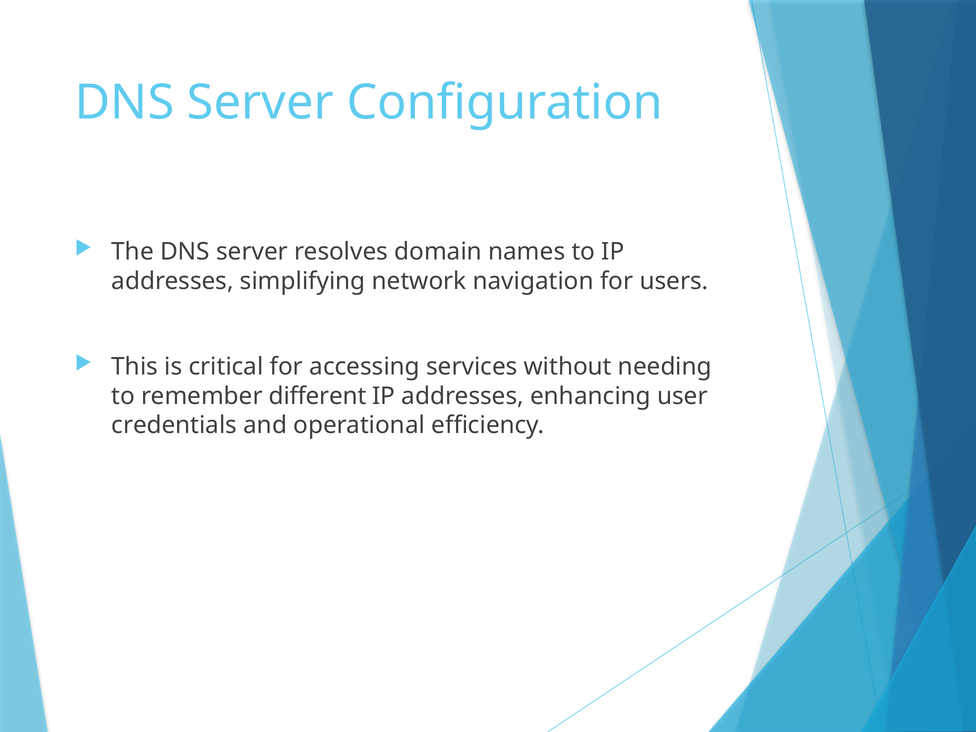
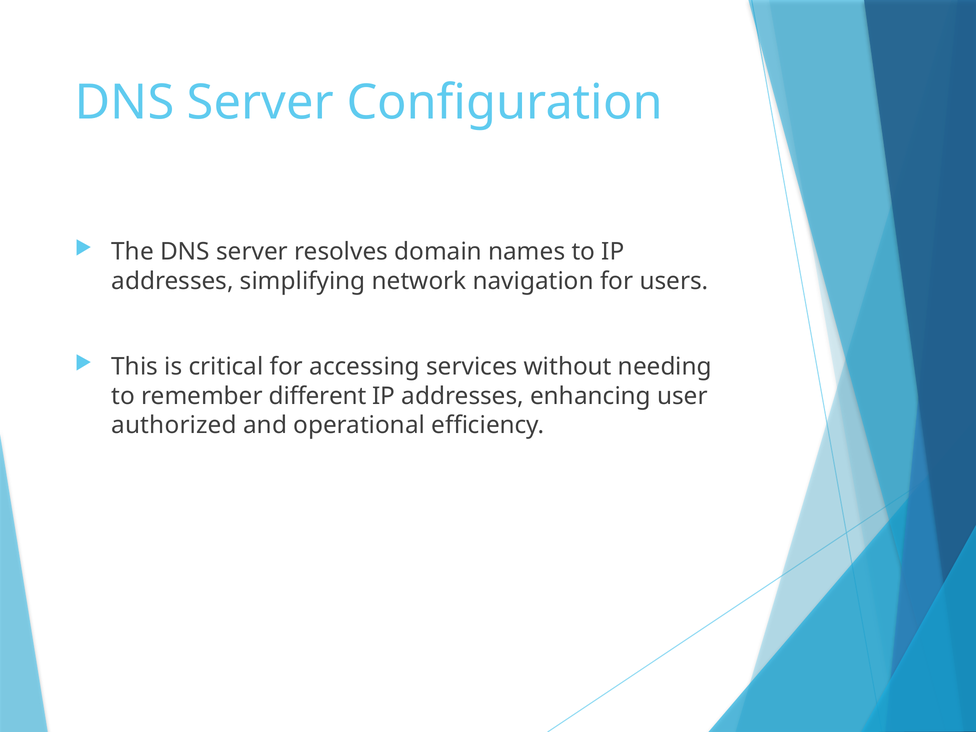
credentials: credentials -> authorized (174, 425)
